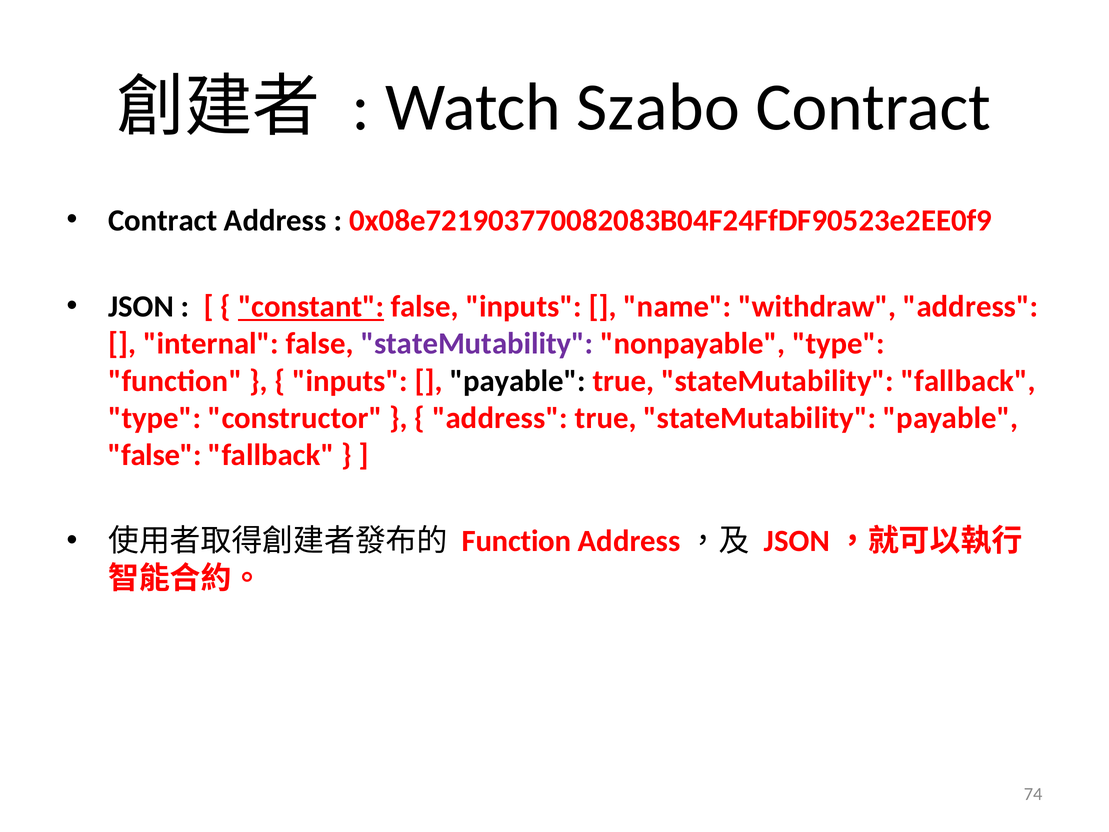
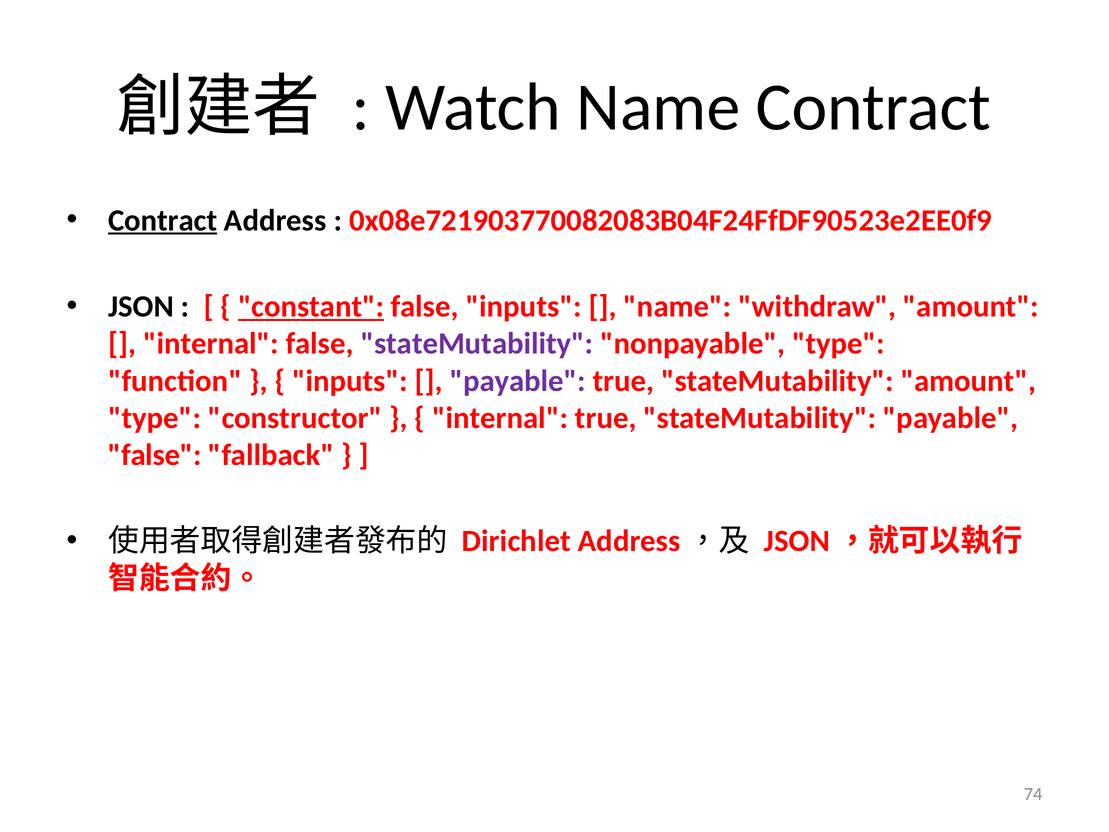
Watch Szabo: Szabo -> Name (658, 107)
Contract underline: none -> present (163, 220)
withdraw address: address -> amount (971, 307)
payable colour: black -> purple (518, 381)
stateMutability fallback: fallback -> amount (968, 381)
address: address -> internal (500, 418)
Function: Function -> Dirichlet (516, 541)
